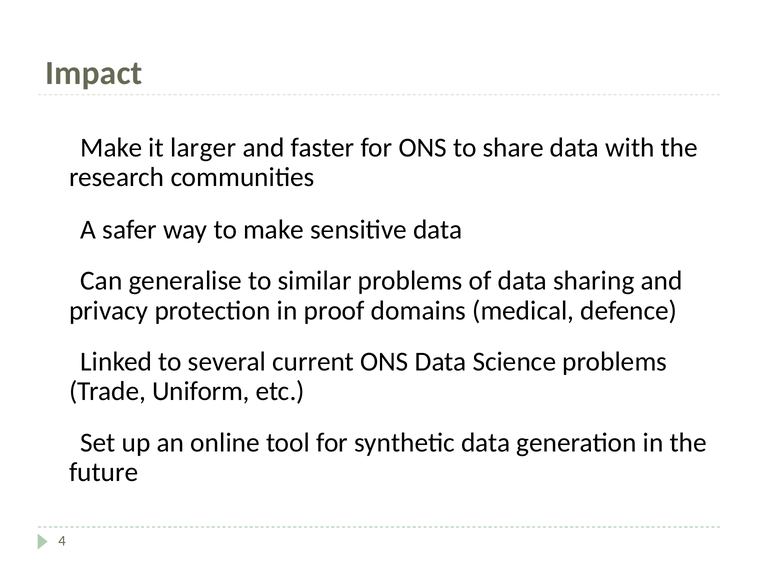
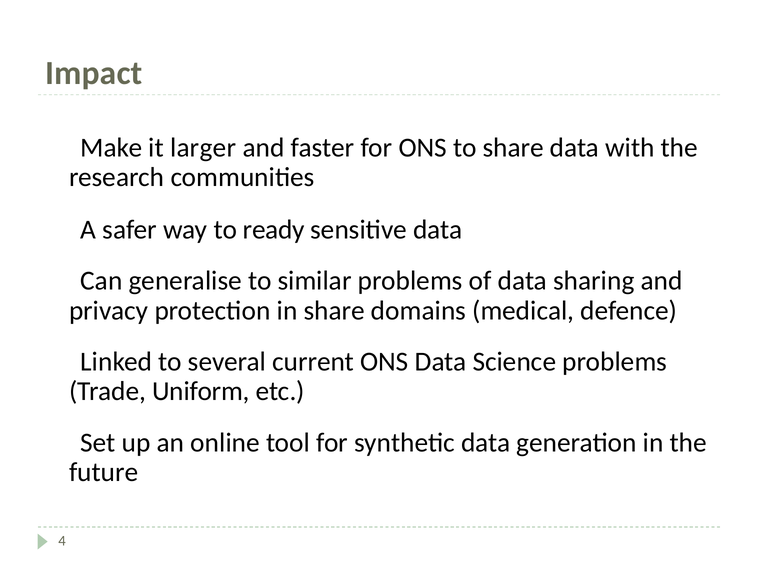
make: make -> ready (274, 229)
in proof: proof -> share (334, 310)
